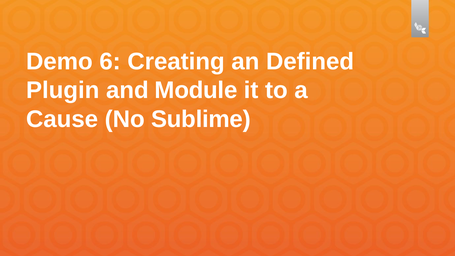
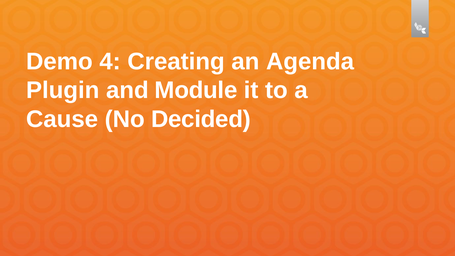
6: 6 -> 4 (110, 62)
Defined: Defined -> Agenda (310, 62)
Sublime: Sublime -> Decided (201, 119)
